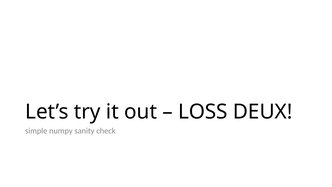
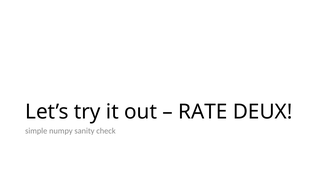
LOSS: LOSS -> RATE (203, 112)
